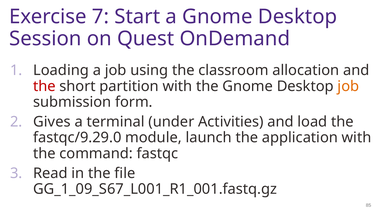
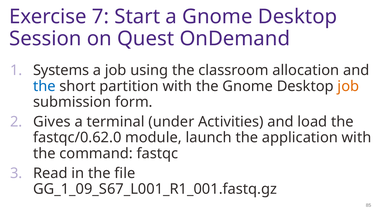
Loading: Loading -> Systems (61, 70)
the colour: red -> blue (44, 86)
fastqc/9.29.0: fastqc/9.29.0 -> fastqc/0.62.0 (77, 138)
